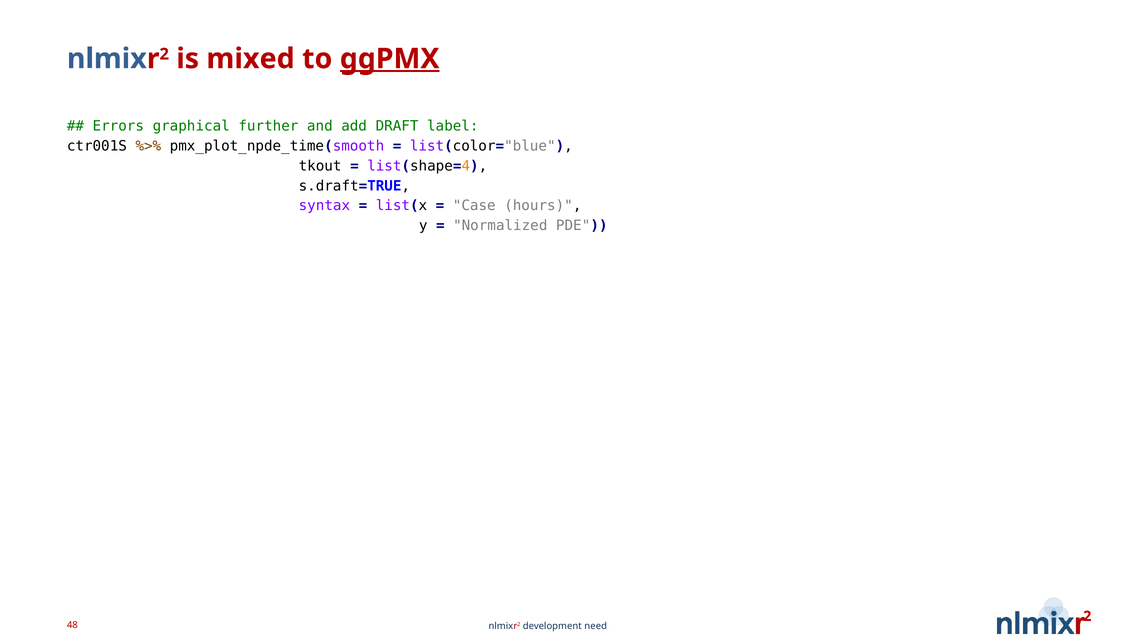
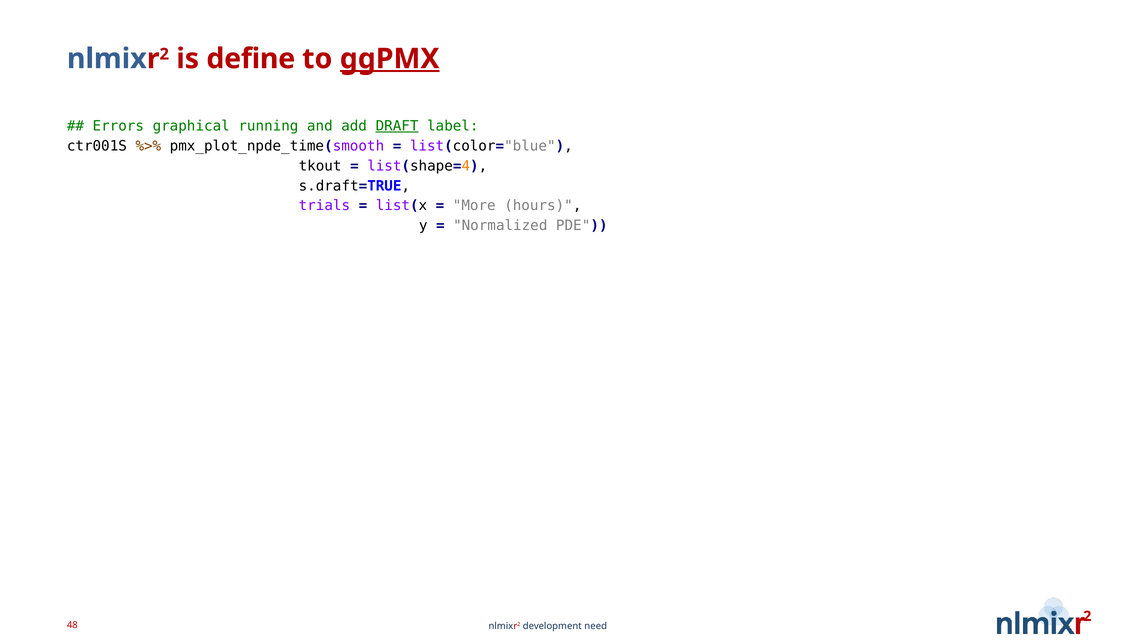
mixed: mixed -> define (251, 59)
further: further -> running (268, 126)
DRAFT underline: none -> present (397, 126)
syntax: syntax -> trials (324, 206)
Case: Case -> More (474, 206)
